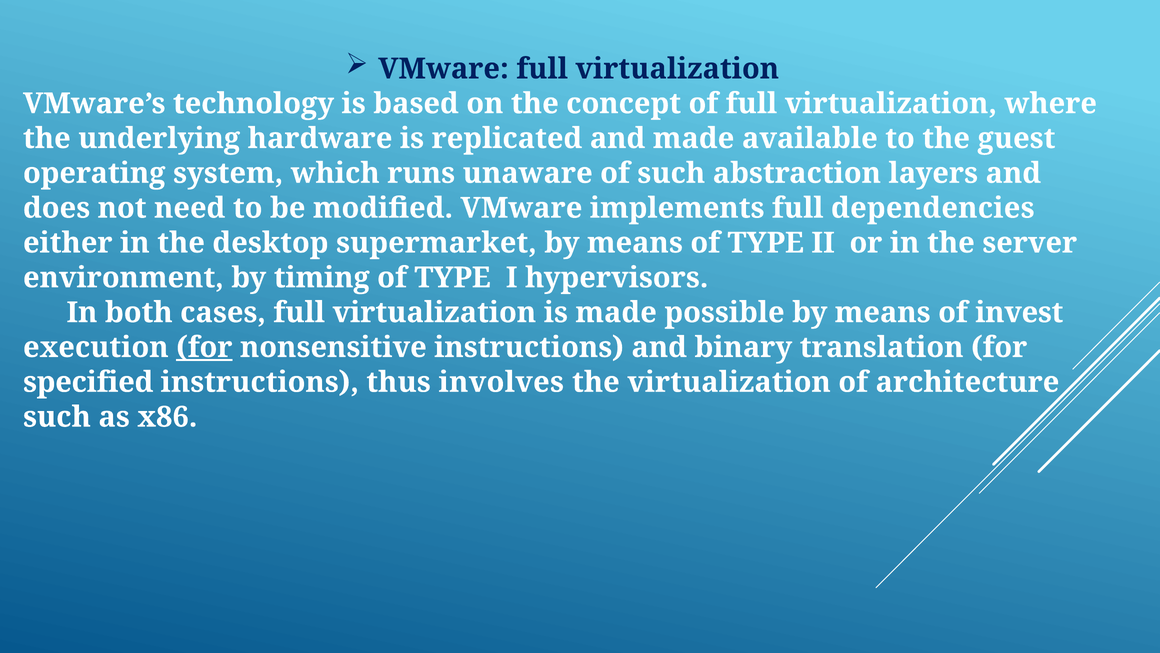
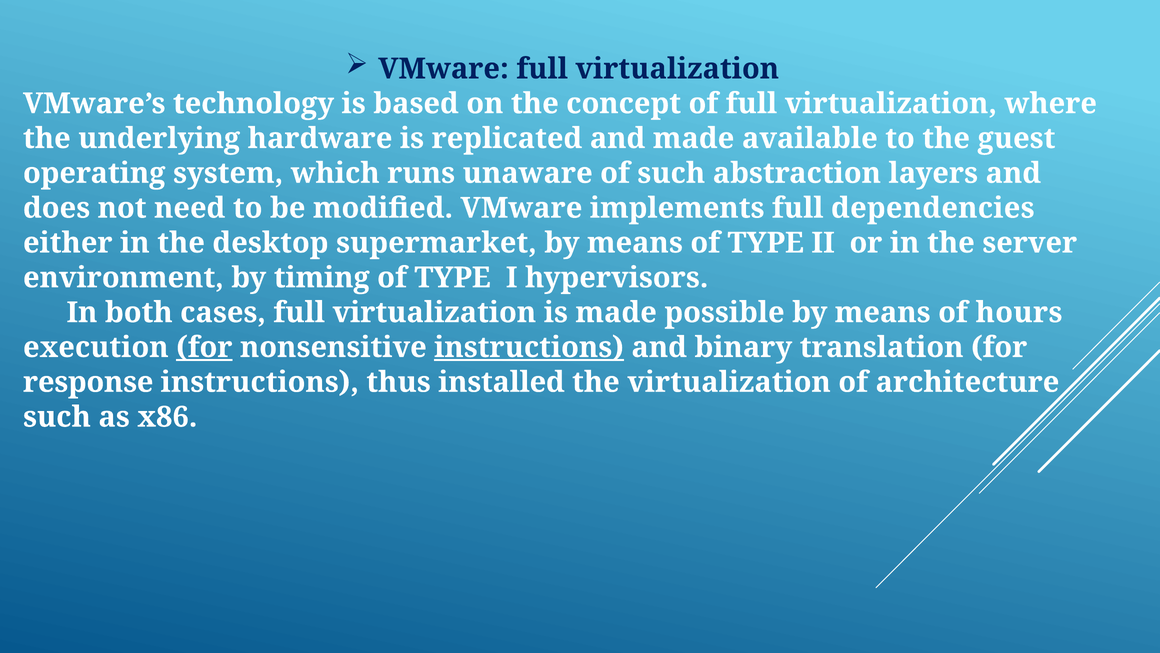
invest: invest -> hours (1019, 312)
instructions underline: none -> present (529, 347)
specified: specified -> response (88, 382)
involves: involves -> installed (501, 382)
